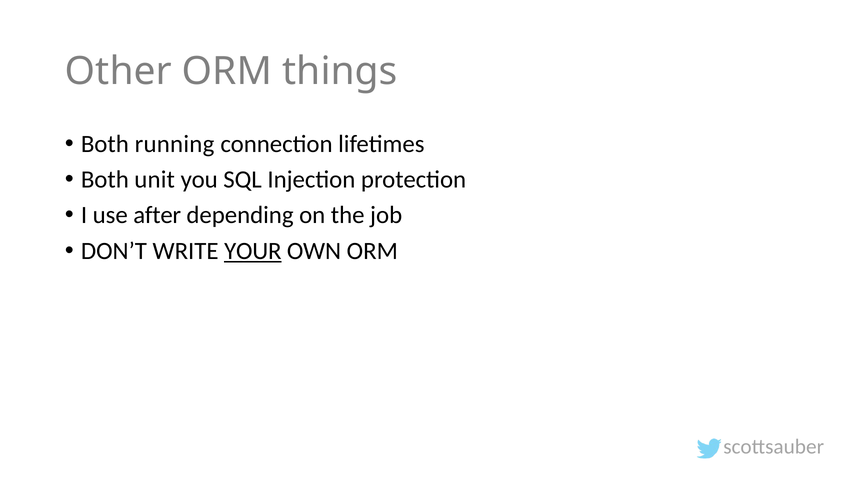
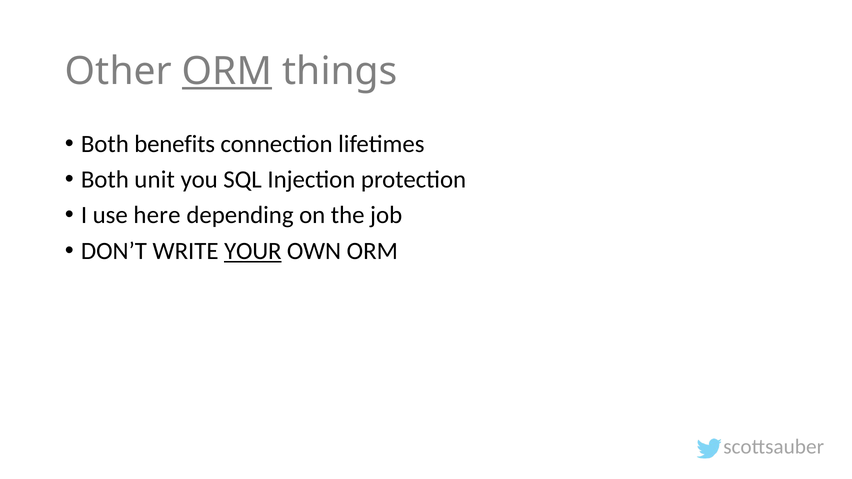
ORM underline: none -> present (227, 72)
running: running -> benefits (175, 144)
after: after -> here (157, 215)
